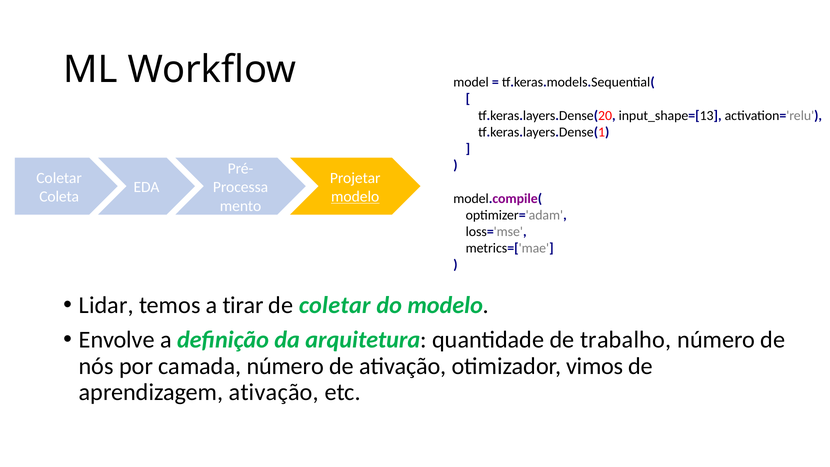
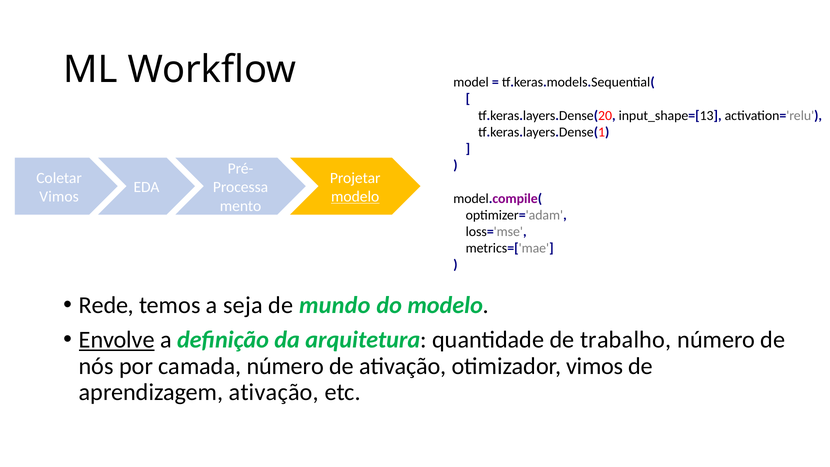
Coleta: Coleta -> Vimos (59, 197)
Lidar: Lidar -> Rede (106, 305)
tirar: tirar -> seja (243, 305)
de coletar: coletar -> mundo (335, 305)
Envolve underline: none -> present (117, 340)
